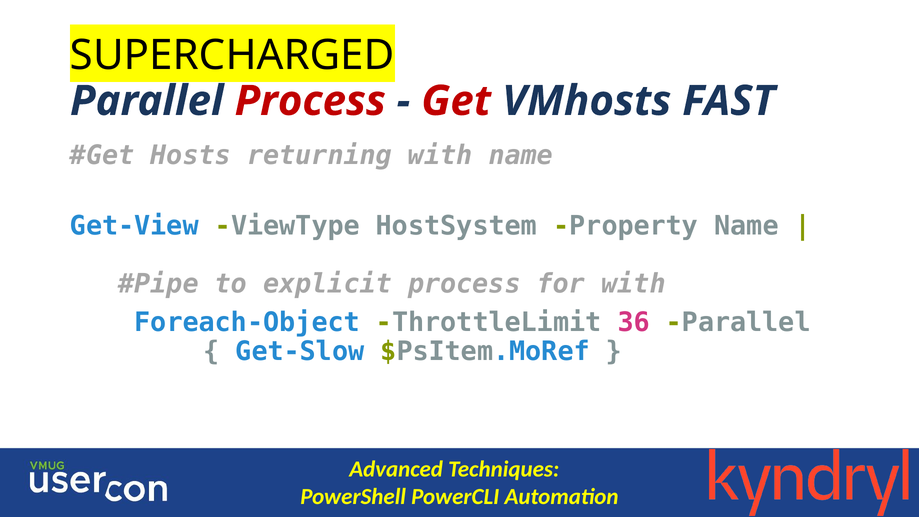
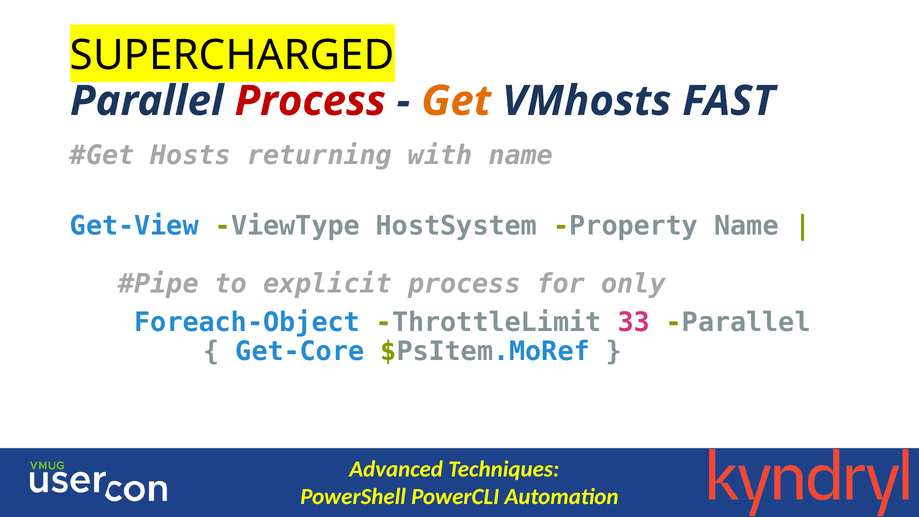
Get colour: red -> orange (456, 101)
for with: with -> only (633, 284)
36: 36 -> 33 (634, 322)
Get-Slow: Get-Slow -> Get-Core (300, 351)
